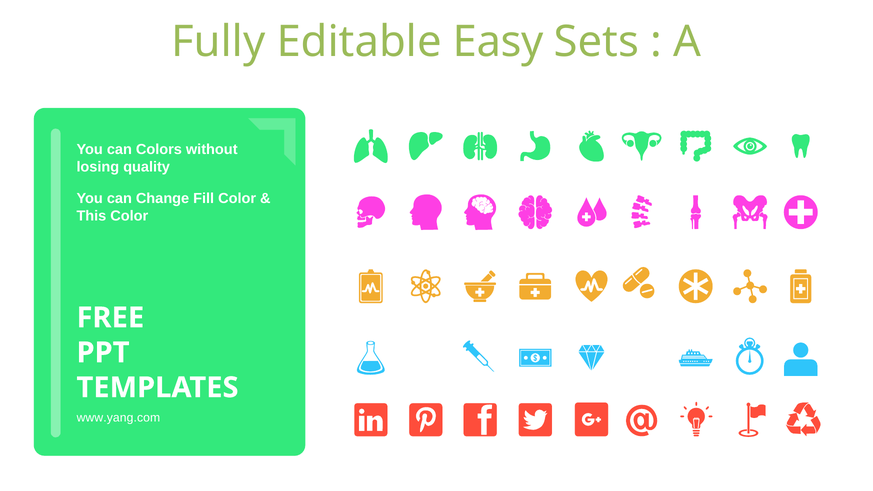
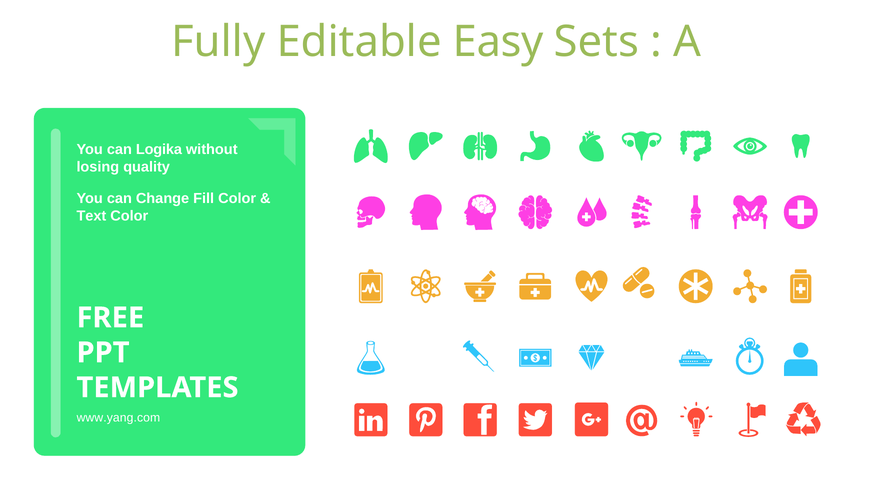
Colors: Colors -> Logika (159, 150)
This: This -> Text (91, 216)
